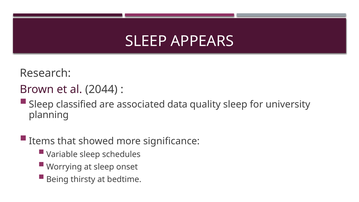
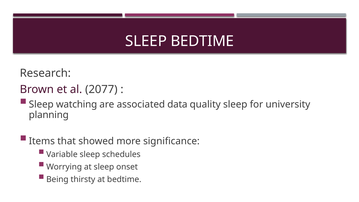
SLEEP APPEARS: APPEARS -> BEDTIME (202, 41)
2044: 2044 -> 2077 (101, 89)
classified: classified -> watching (77, 104)
